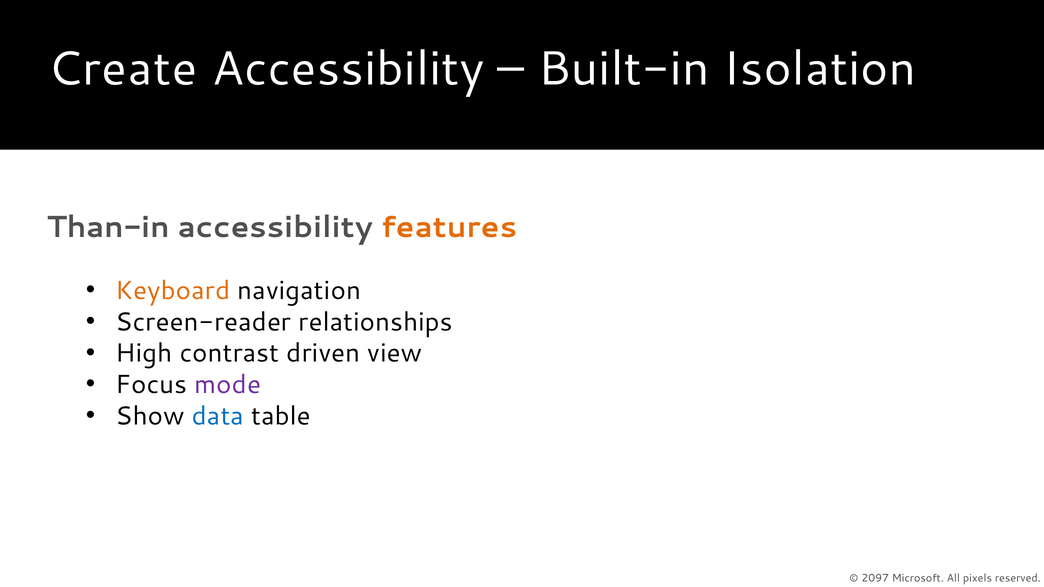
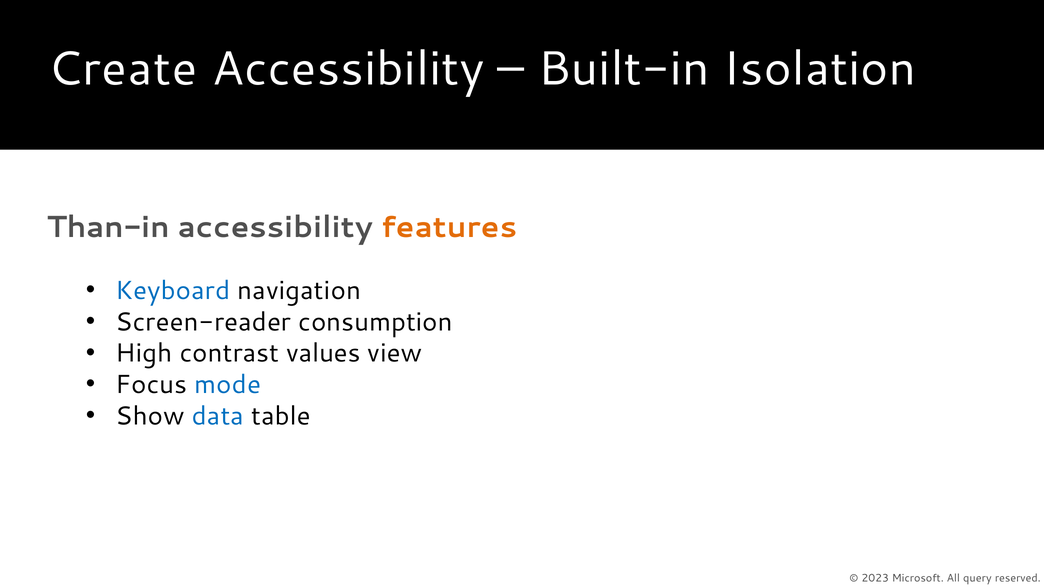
Keyboard colour: orange -> blue (173, 291)
relationships: relationships -> consumption (376, 322)
driven: driven -> values (323, 354)
mode colour: purple -> blue (228, 385)
2097: 2097 -> 2023 (875, 579)
pixels: pixels -> query (977, 579)
